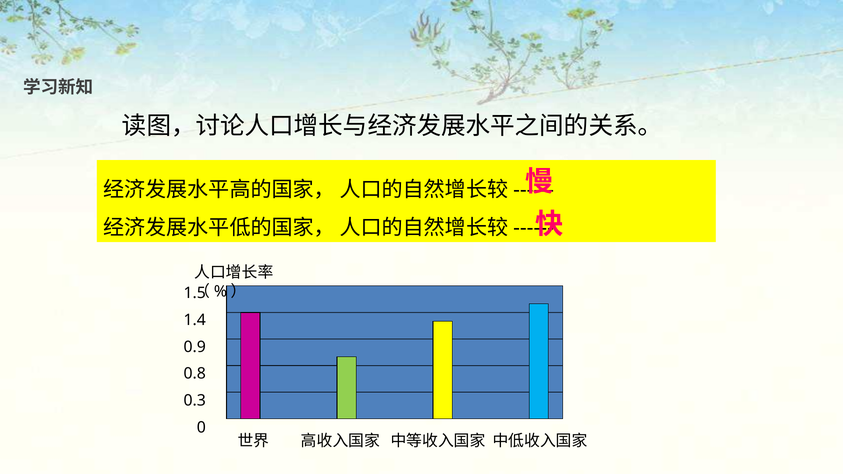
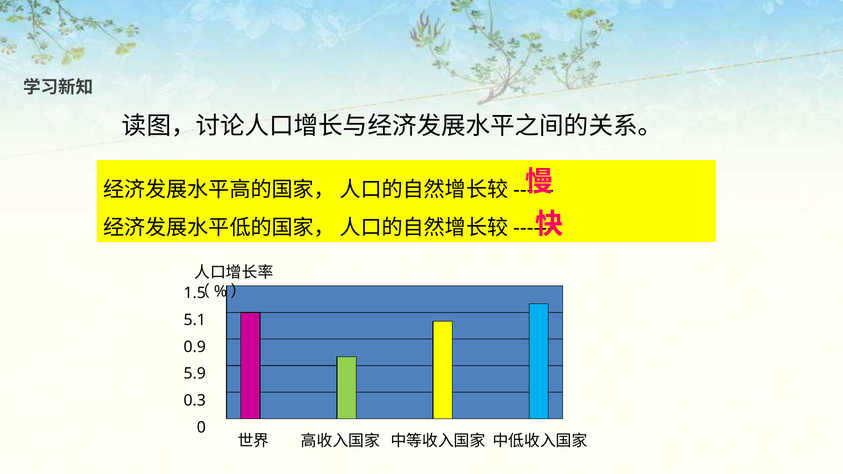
1.4: 1.4 -> 5.1 (195, 320)
0.8: 0.8 -> 5.9 (195, 374)
